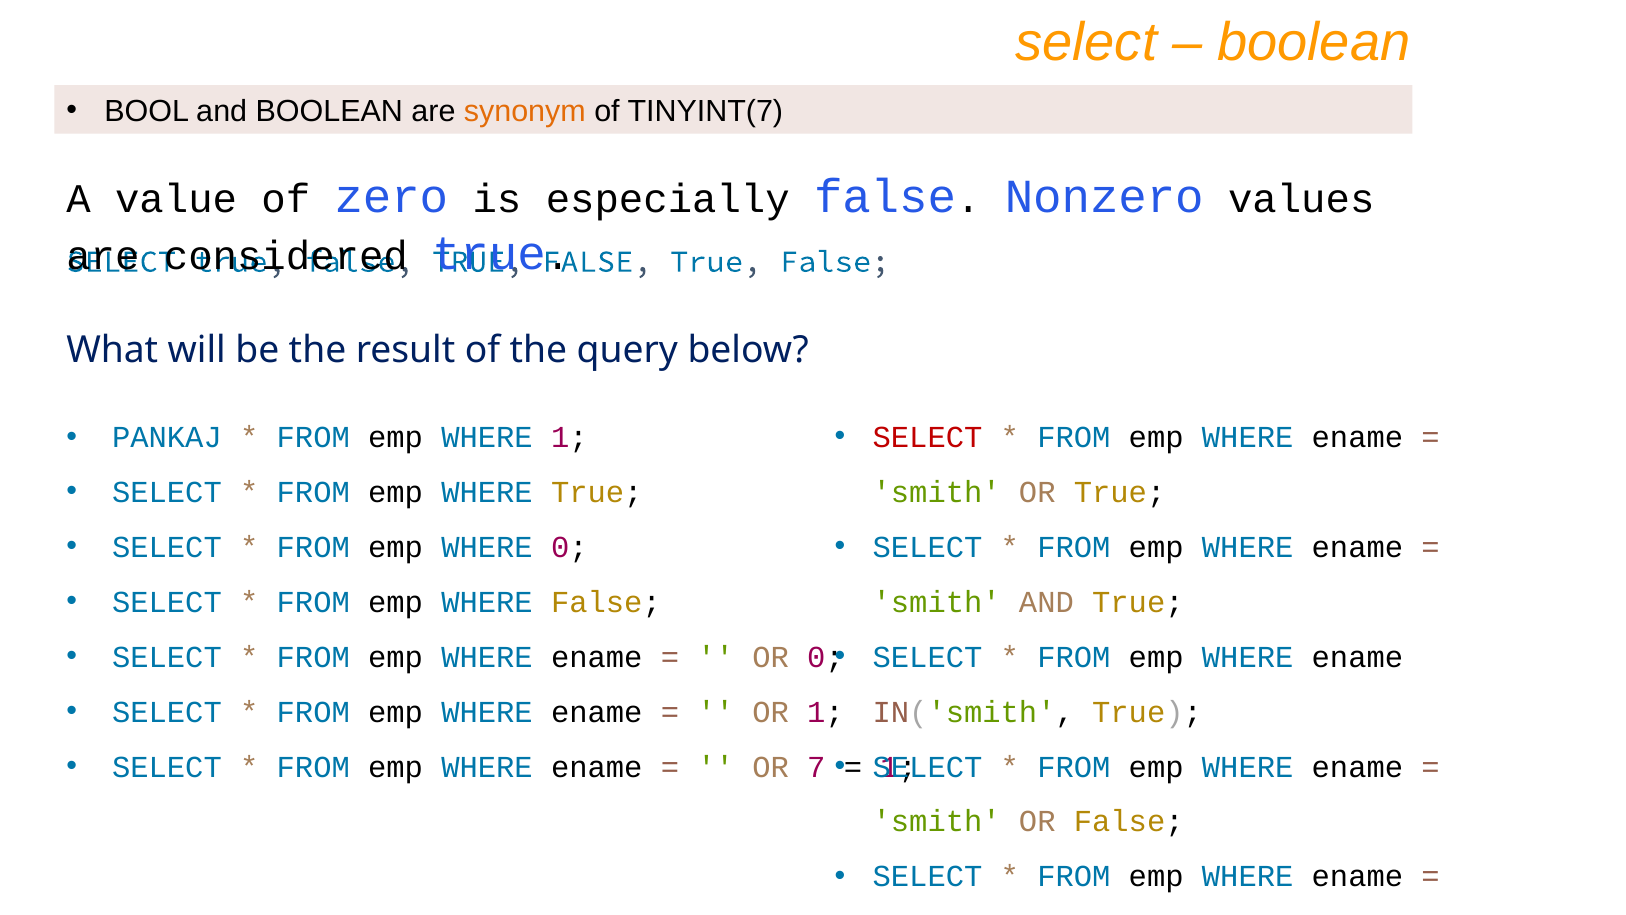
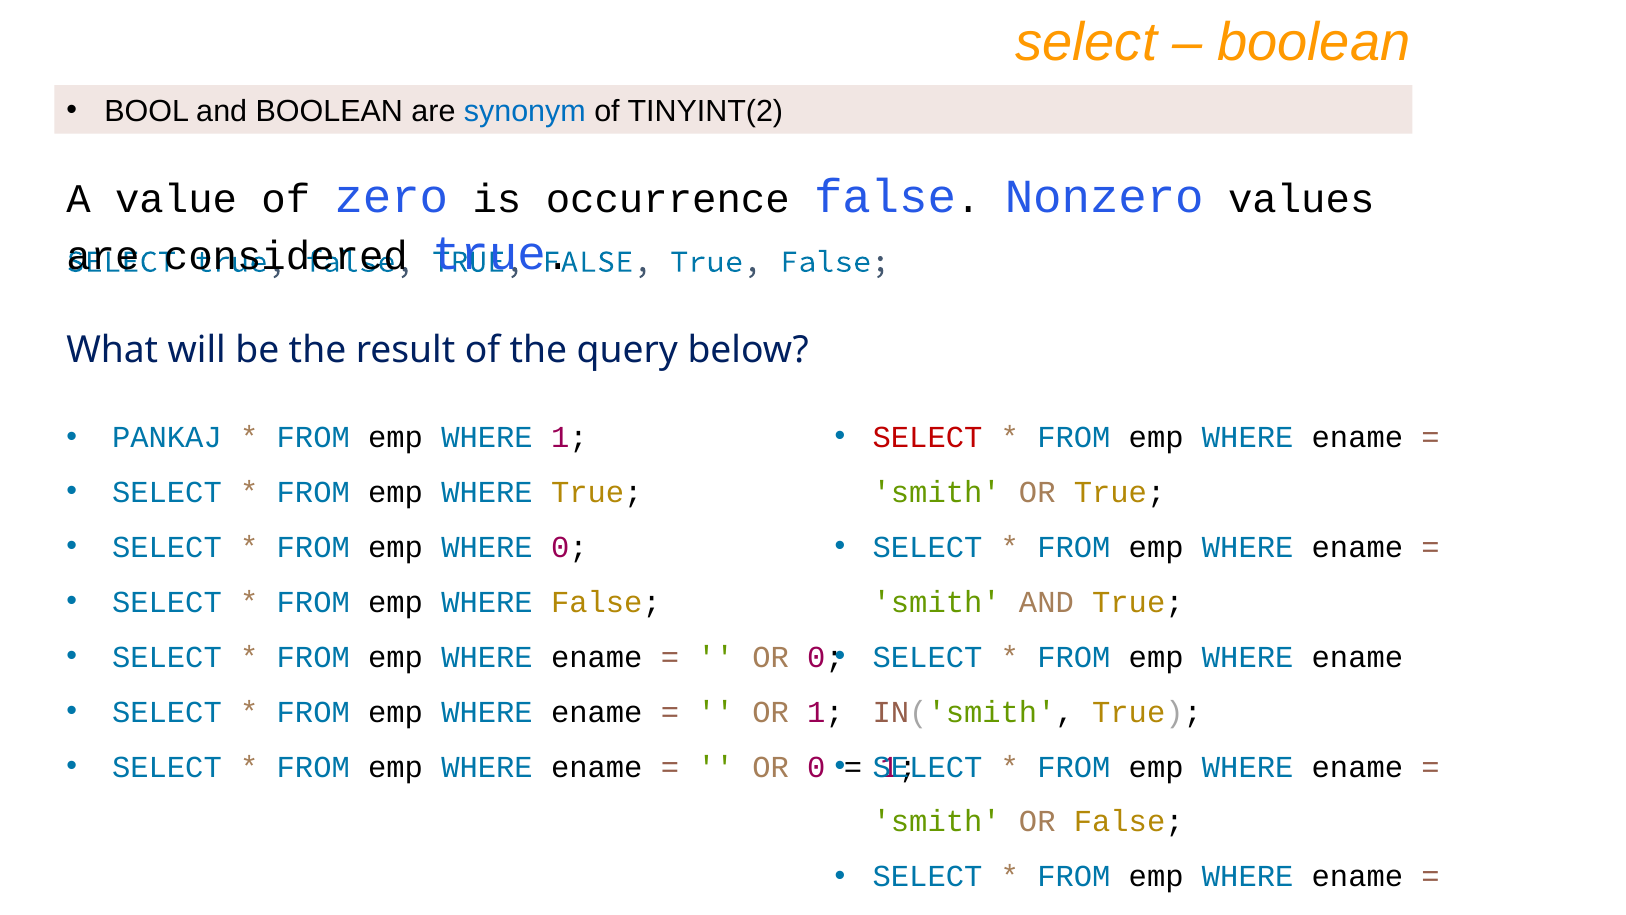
synonym colour: orange -> blue (525, 111)
TINYINT(7: TINYINT(7 -> TINYINT(2 (705, 111)
especially: especially -> occurrence (668, 199)
7: 7 -> 0 (816, 767)
